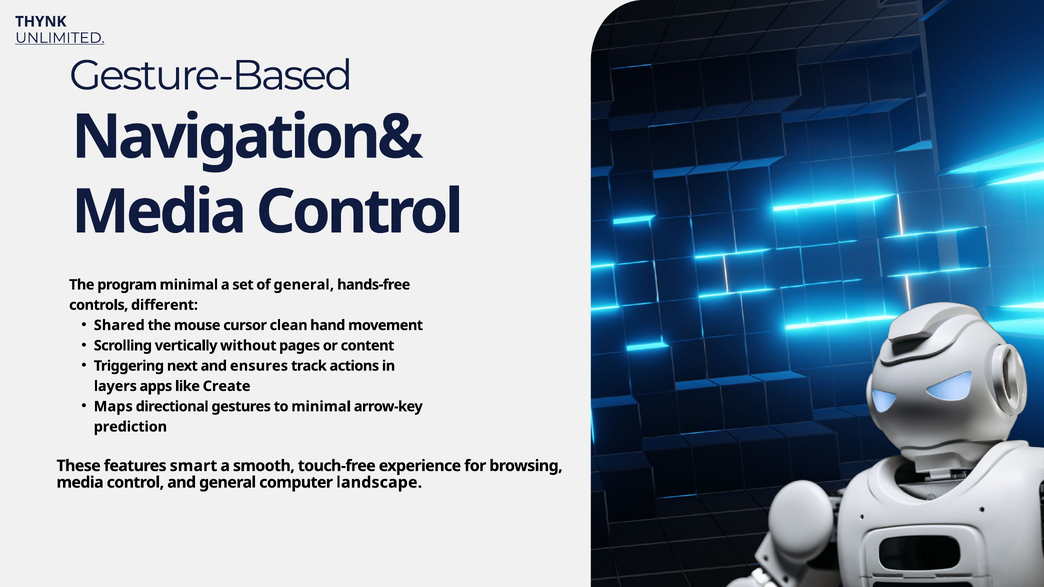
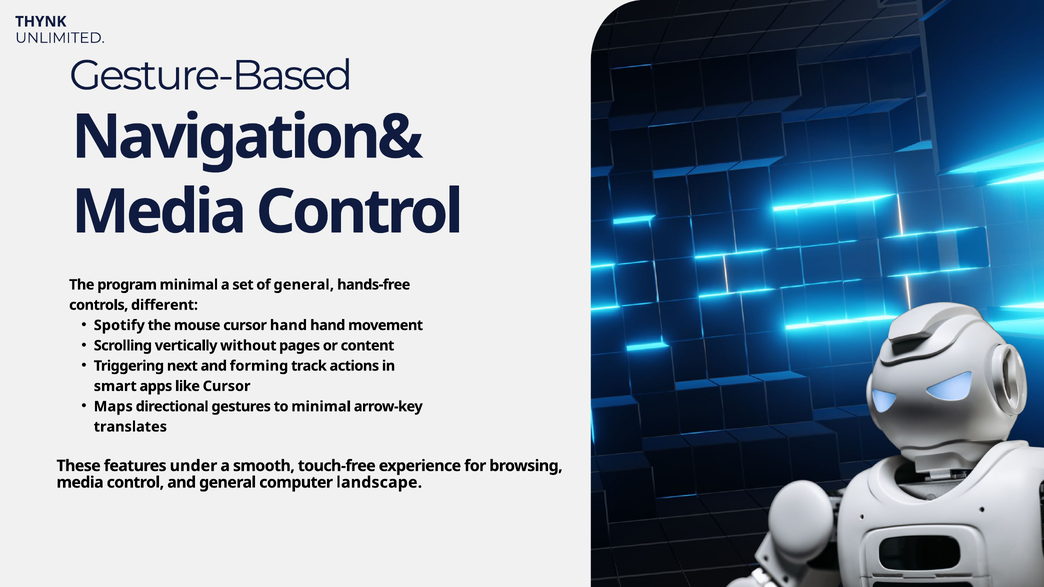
UNLIMITED underline: present -> none (60, 38)
Shared: Shared -> Spotify (119, 325)
cursor clean: clean -> hand (288, 325)
ensures: ensures -> forming (259, 366)
layers: layers -> smart (115, 386)
like Create: Create -> Cursor (227, 386)
prediction: prediction -> translates (130, 427)
smart: smart -> under (193, 466)
